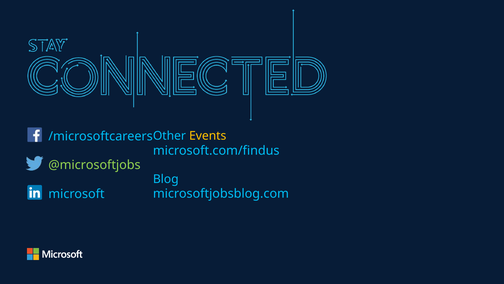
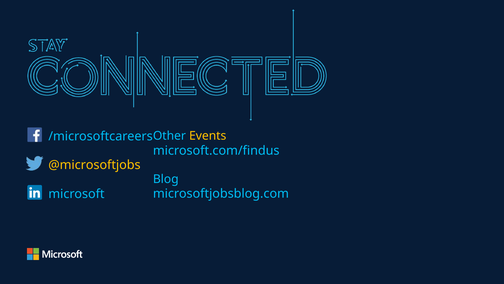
@microsoftjobs colour: light green -> yellow (94, 165)
